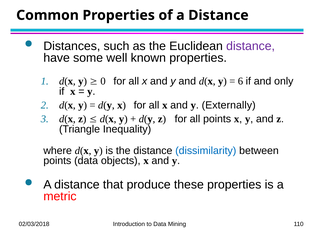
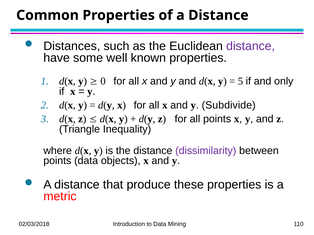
6: 6 -> 5 (240, 81)
Externally: Externally -> Subdivide (229, 105)
dissimilarity colour: blue -> purple (206, 151)
